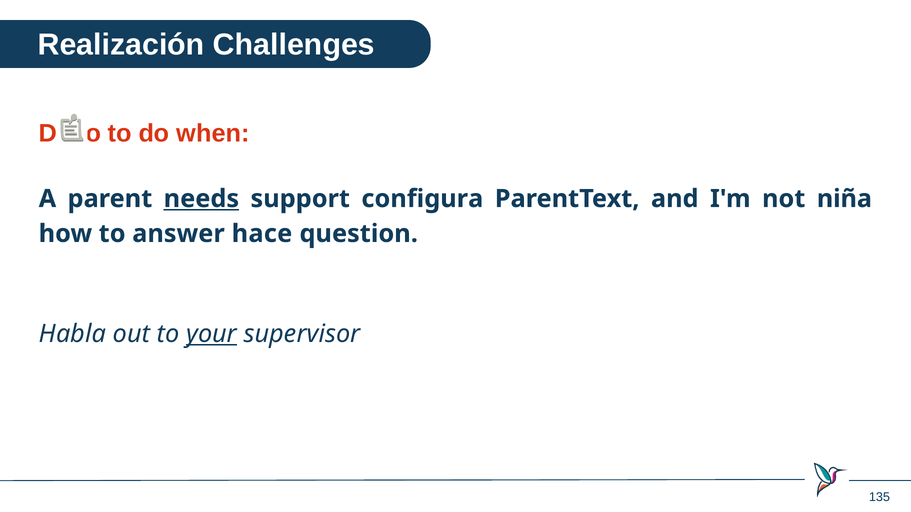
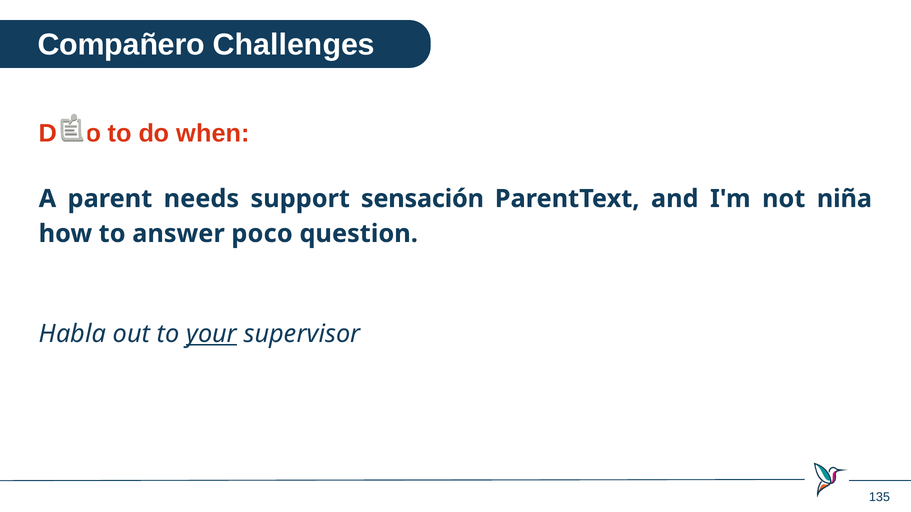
Realización: Realización -> Compañero (121, 45)
needs underline: present -> none (201, 199)
configura: configura -> sensación (422, 199)
hace: hace -> poco (262, 234)
